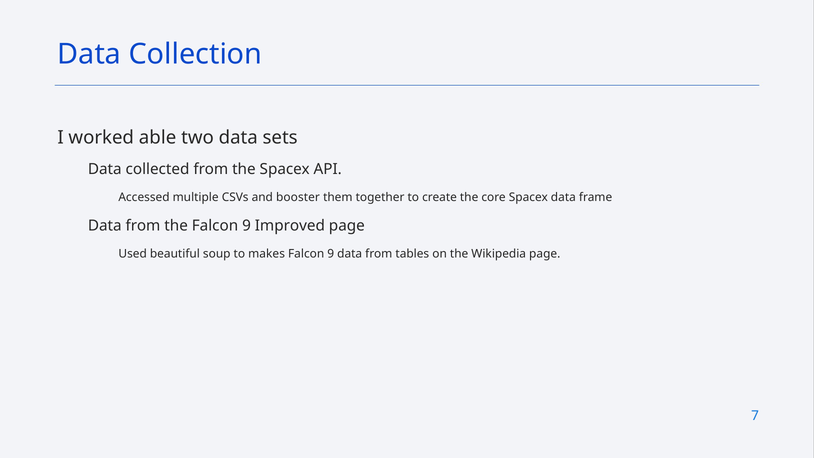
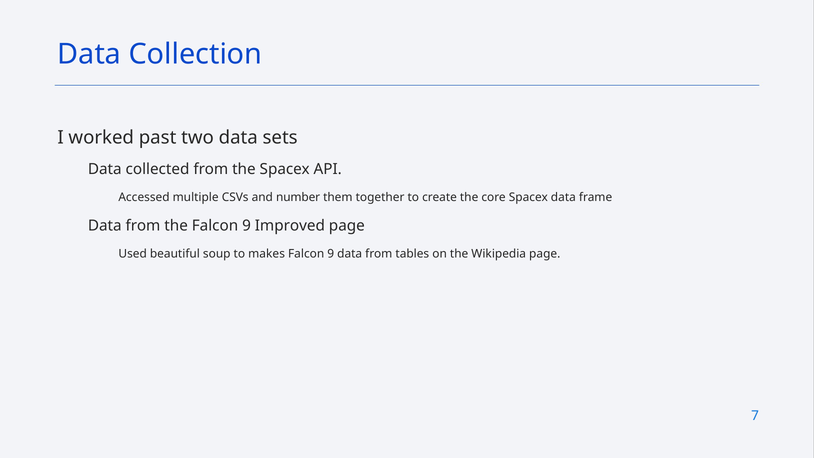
able: able -> past (158, 137)
booster: booster -> number (298, 197)
